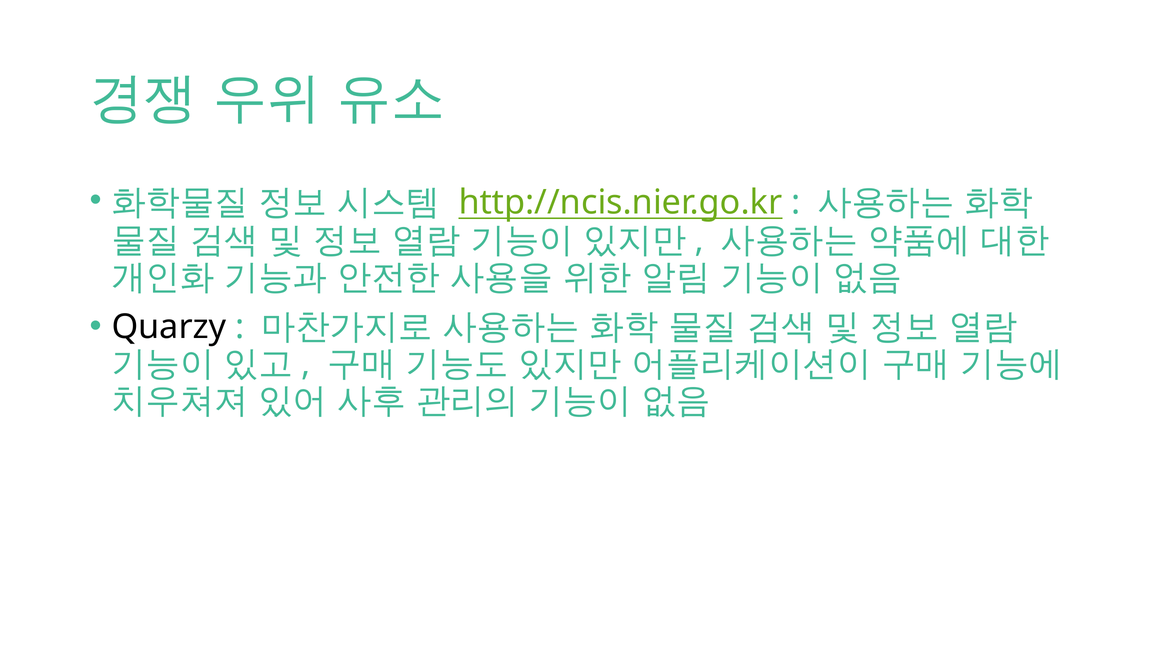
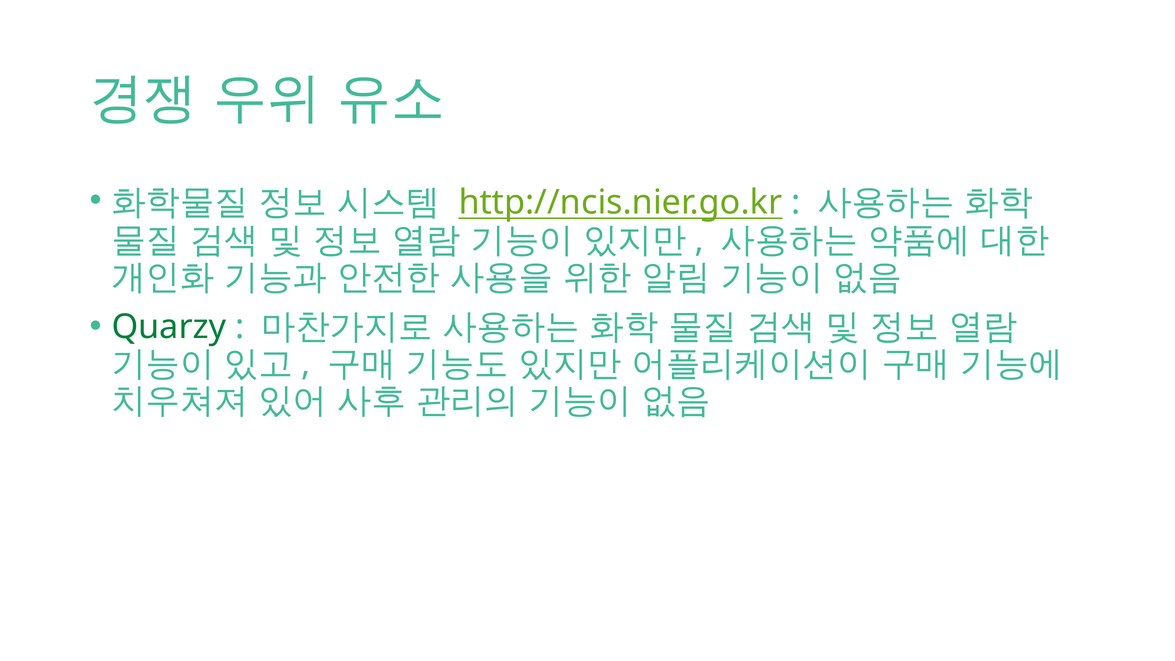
Quarzy colour: black -> green (169, 327)
